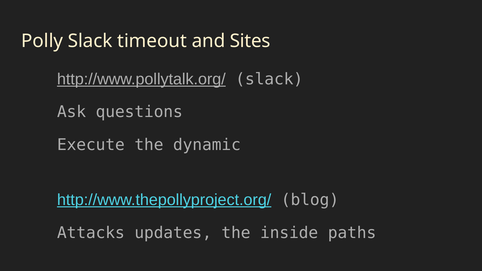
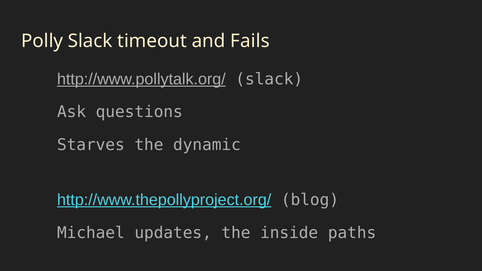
Sites: Sites -> Fails (250, 41)
Execute: Execute -> Starves (91, 145)
Attacks: Attacks -> Michael (91, 233)
